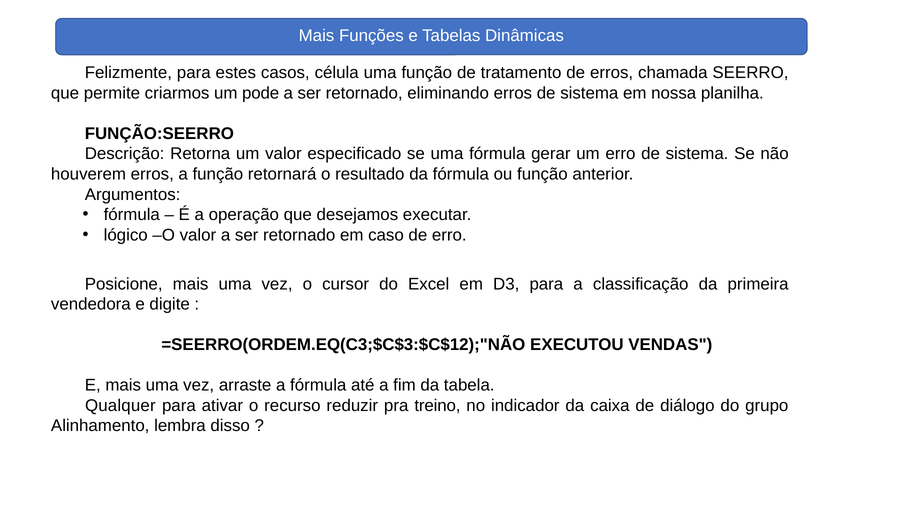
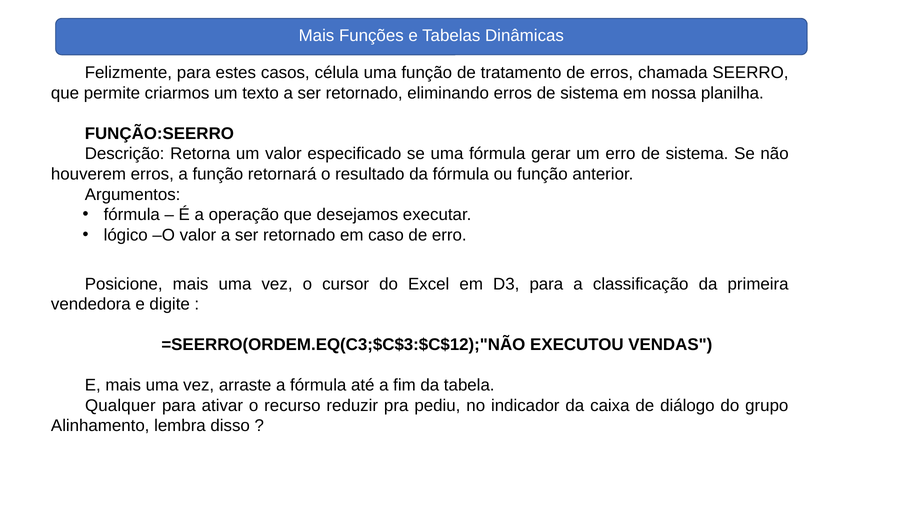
pode: pode -> texto (261, 93)
treino: treino -> pediu (437, 405)
